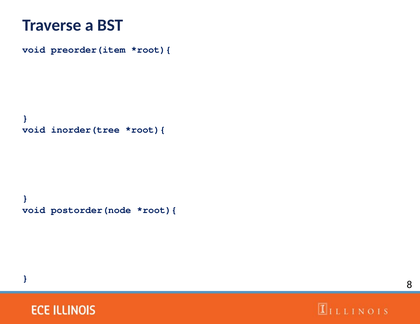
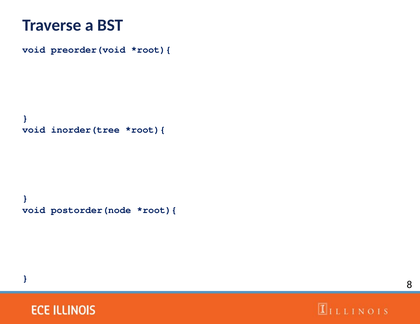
preorder(item: preorder(item -> preorder(void (88, 50)
